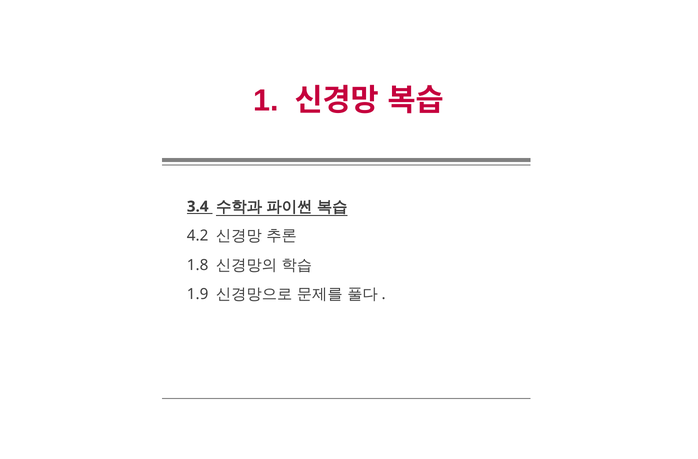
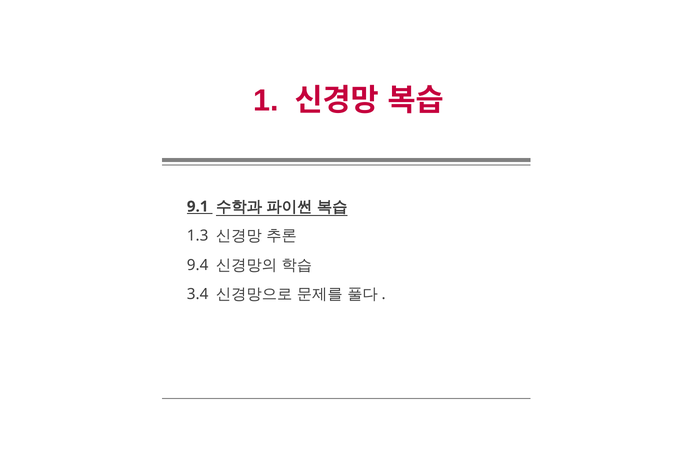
3.4: 3.4 -> 9.1 (198, 206)
4.2: 4.2 -> 1.3 (198, 236)
1.8: 1.8 -> 9.4 (198, 265)
1.9: 1.9 -> 3.4 (198, 294)
